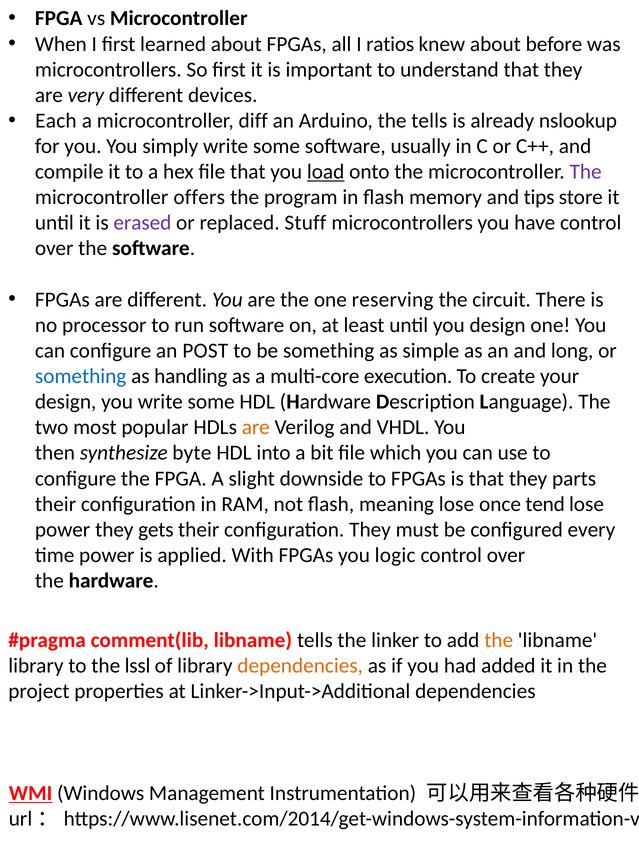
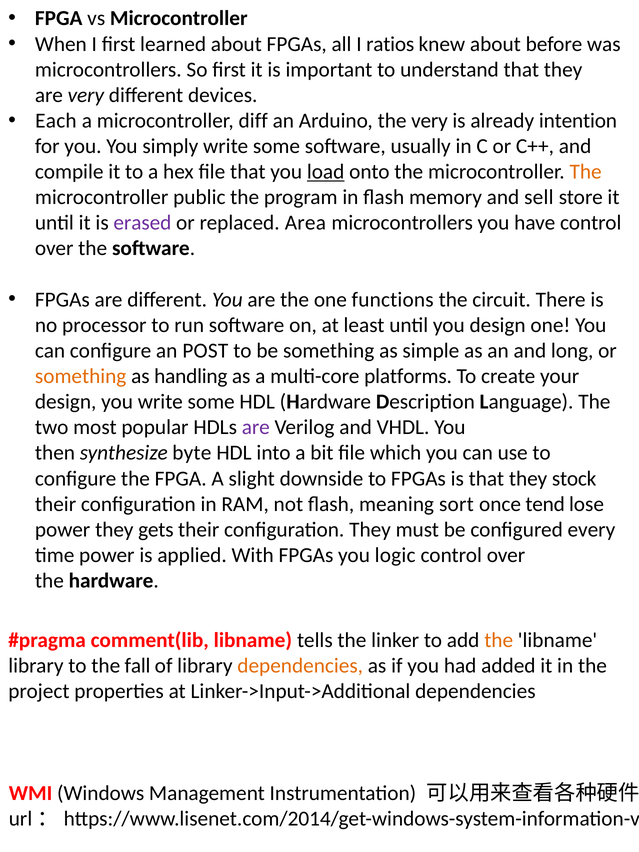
the tells: tells -> very (430, 121)
nslookup: nslookup -> intention (578, 121)
The colour: purple -> orange (586, 172)
offers: offers -> public (199, 197)
tips: tips -> sell (539, 197)
Stuff: Stuff -> Area (305, 223)
reserving: reserving -> functions (393, 300)
something colour: blue -> orange (81, 376)
execution: execution -> platforms (408, 376)
are colour: orange -> purple (256, 427)
parts: parts -> stock (574, 479)
meaning lose: lose -> sort (456, 504)
lssl: lssl -> fall (138, 666)
WMI underline: present -> none (31, 793)
